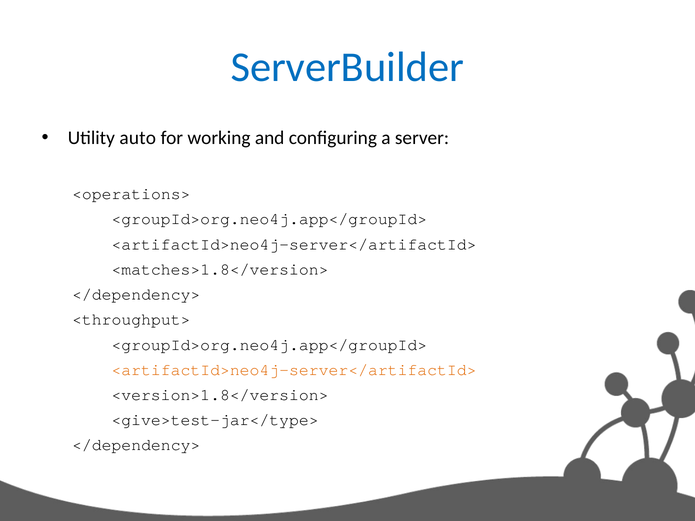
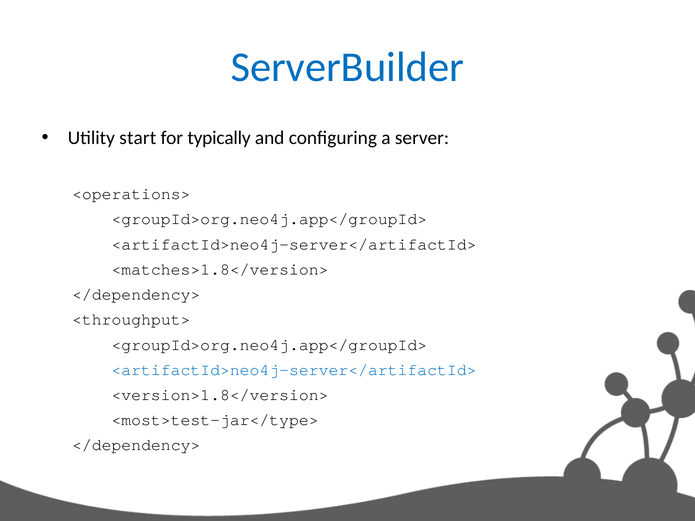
auto: auto -> start (138, 138)
working: working -> typically (219, 138)
<artifactId>neo4j-server</artifactId> colour: orange -> blue (294, 370)
<give>test-jar</type>: <give>test-jar</type> -> <most>test-jar</type> (215, 420)
